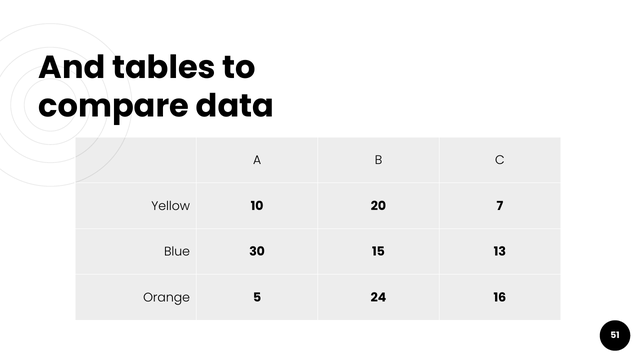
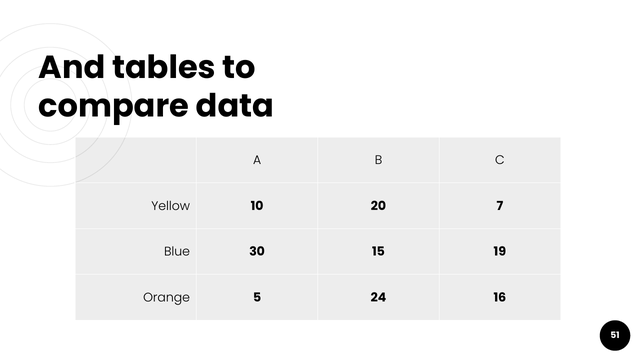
13: 13 -> 19 (500, 252)
